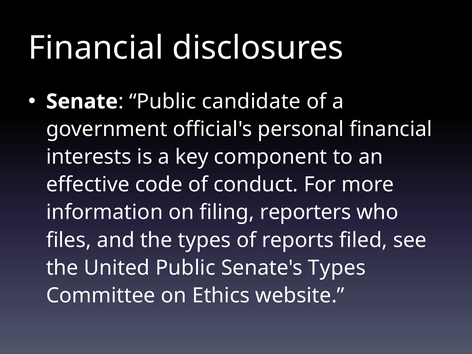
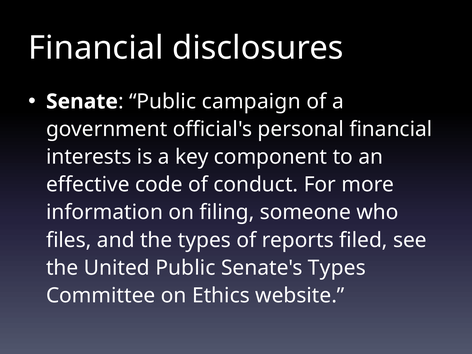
candidate: candidate -> campaign (251, 102)
reporters: reporters -> someone (305, 212)
